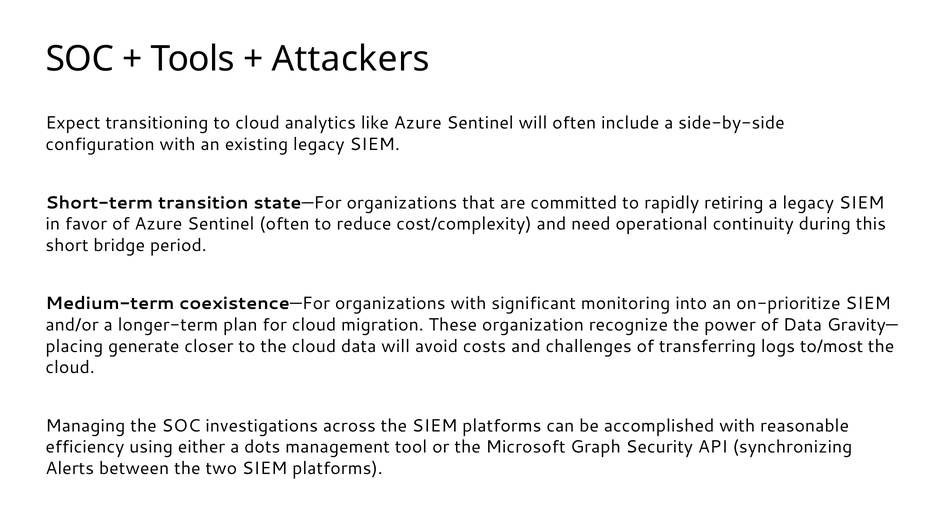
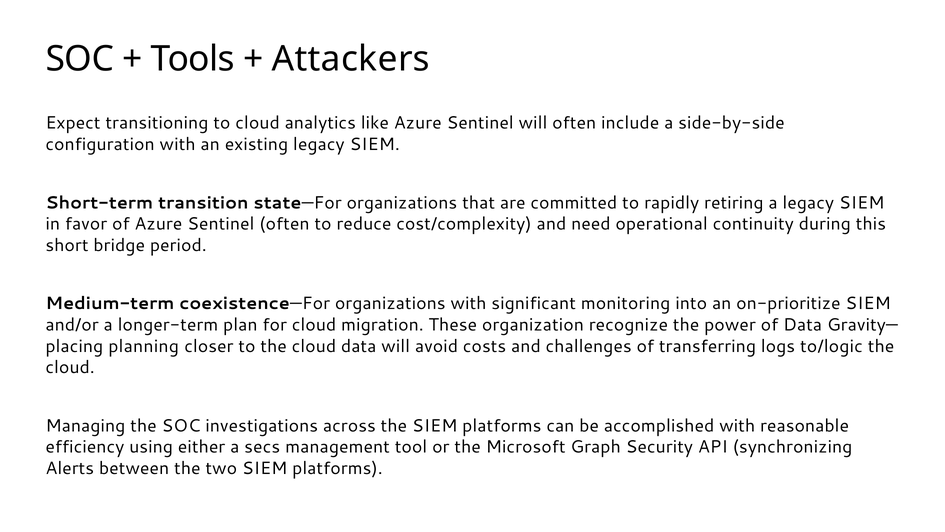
generate: generate -> planning (144, 346)
to/most: to/most -> to/logic (831, 346)
dots: dots -> secs (262, 447)
